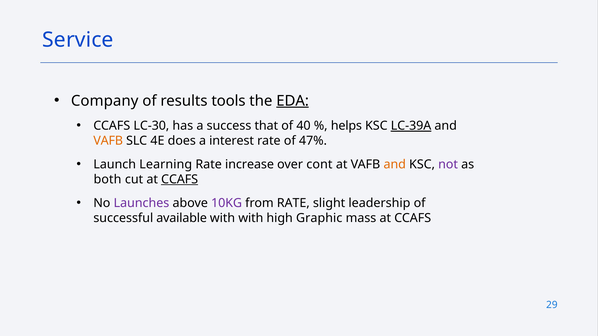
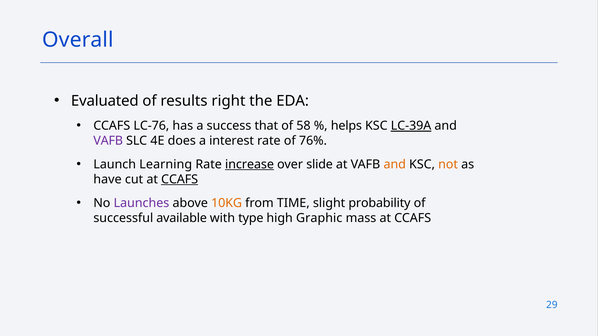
Service: Service -> Overall (78, 40)
Company: Company -> Evaluated (105, 101)
tools: tools -> right (228, 101)
EDA underline: present -> none (293, 101)
LC-30: LC-30 -> LC-76 (151, 126)
40: 40 -> 58 (303, 126)
VAFB colour: orange -> purple (108, 141)
47%: 47% -> 76% (313, 141)
increase underline: none -> present (250, 165)
cont: cont -> slide (320, 165)
not colour: purple -> orange (448, 165)
both: both -> have (108, 180)
10KG colour: purple -> orange (227, 203)
from RATE: RATE -> TIME (293, 203)
leadership: leadership -> probability (379, 203)
with with: with -> type (251, 218)
